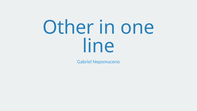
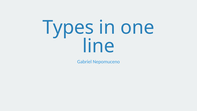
Other: Other -> Types (68, 27)
